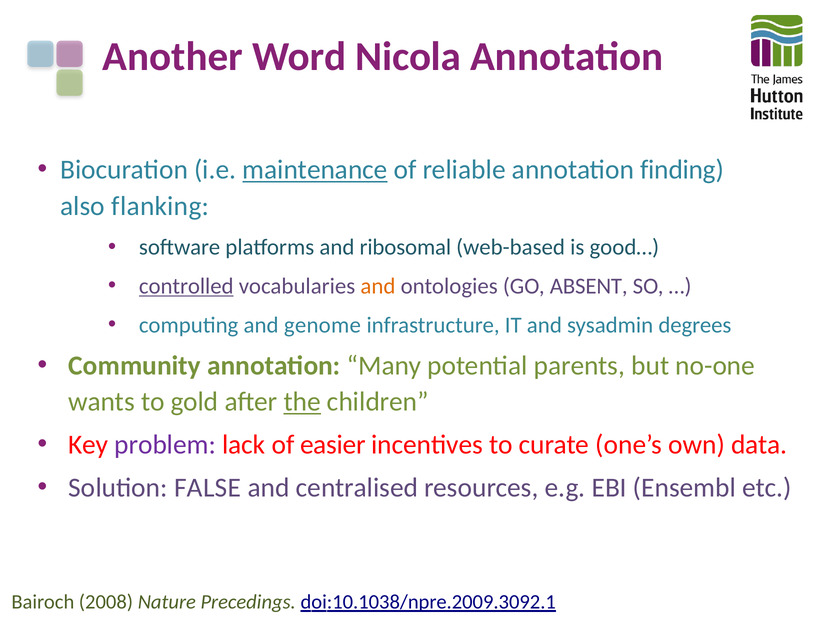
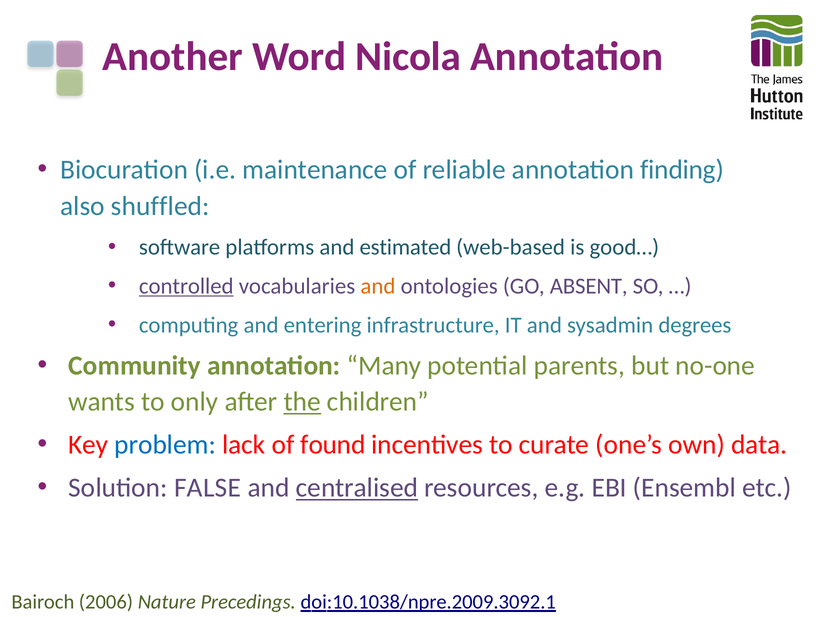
maintenance underline: present -> none (315, 170)
flanking: flanking -> shuffled (160, 206)
ribosomal: ribosomal -> estimated (405, 247)
genome: genome -> entering (323, 325)
gold: gold -> only (194, 402)
problem colour: purple -> blue (165, 445)
easier: easier -> found (333, 445)
centralised underline: none -> present (357, 488)
2008: 2008 -> 2006 (106, 602)
